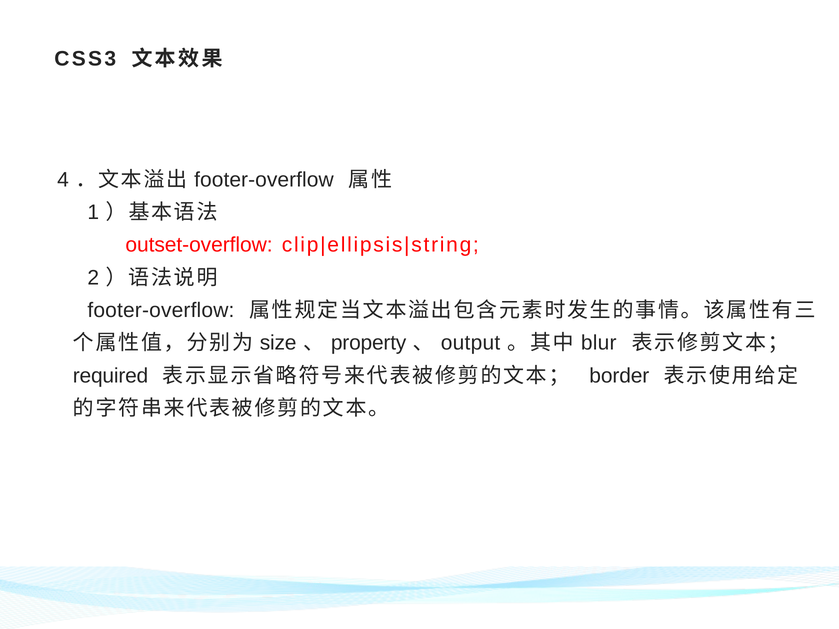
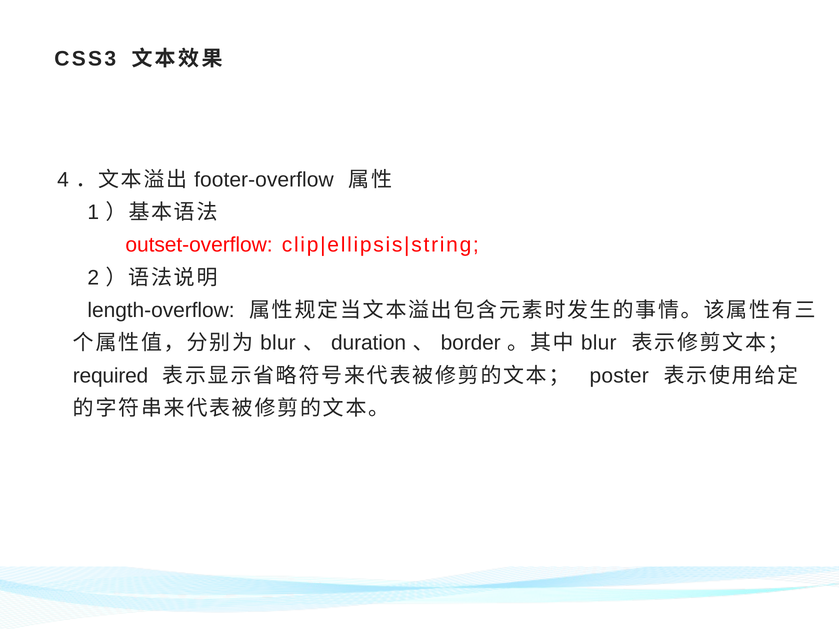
footer-overflow: footer-overflow -> length-overflow (161, 311)
size: size -> blur (278, 343)
property: property -> duration (369, 343)
output: output -> border (471, 343)
border: border -> poster (619, 376)
